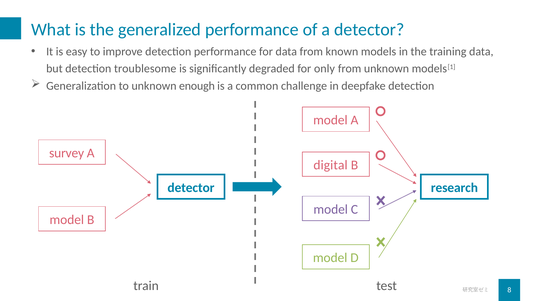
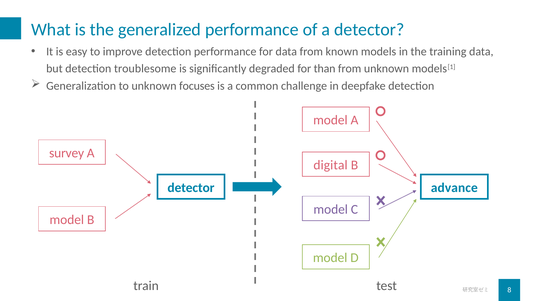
only: only -> than (325, 69)
enough: enough -> focuses (197, 86)
research: research -> advance (454, 188)
